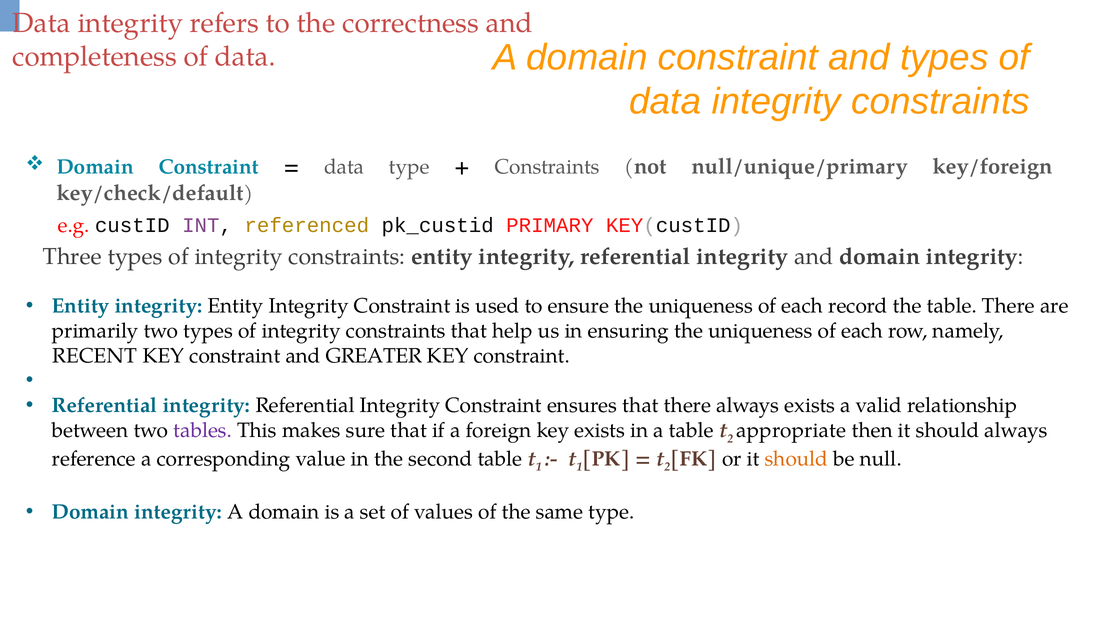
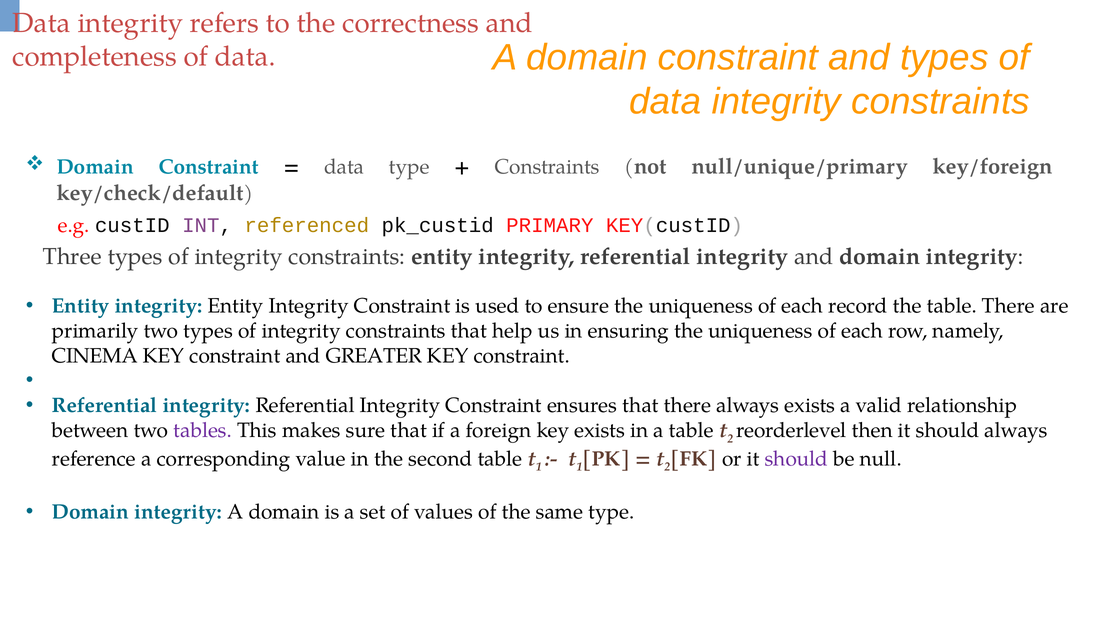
RECENT: RECENT -> CINEMA (95, 356)
appropriate: appropriate -> reorderlevel (791, 431)
should colour: orange -> purple (796, 459)
